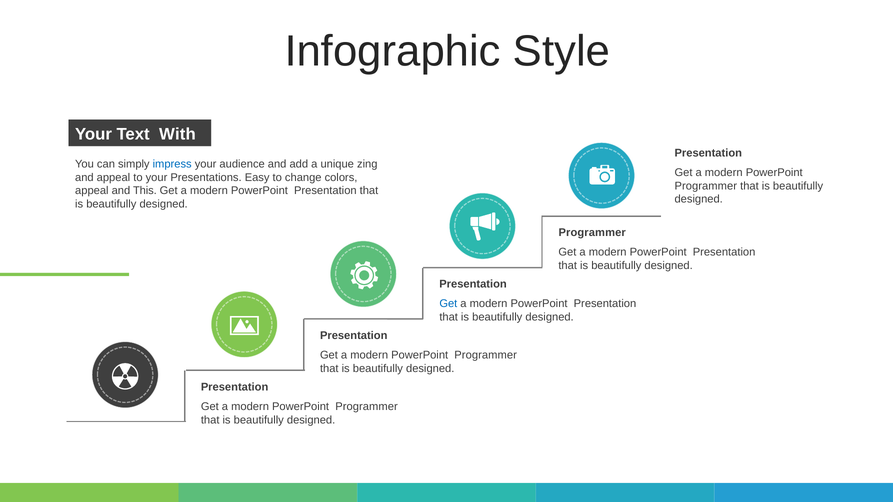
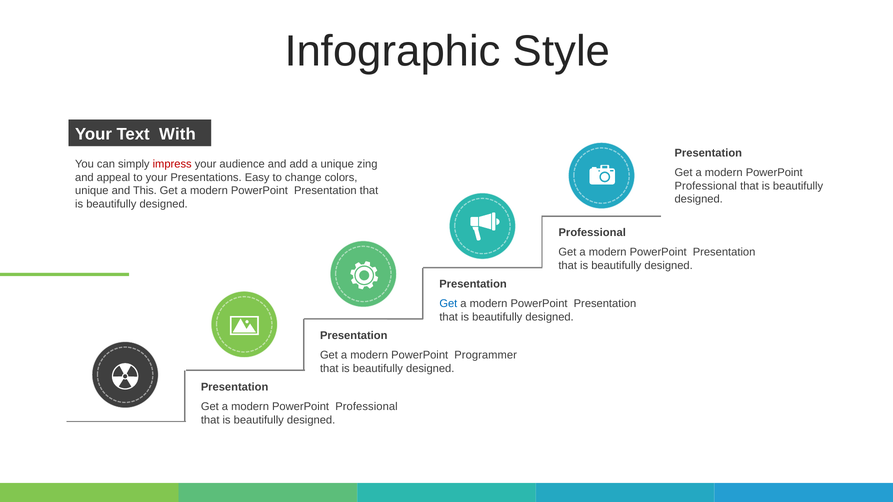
impress colour: blue -> red (172, 164)
Programmer: Programmer -> Professional (706, 186)
appeal: appeal -> unique (92, 191)
Programmer: Programmer -> Professional (592, 233)
Programmer: Programmer -> Professional (366, 407)
